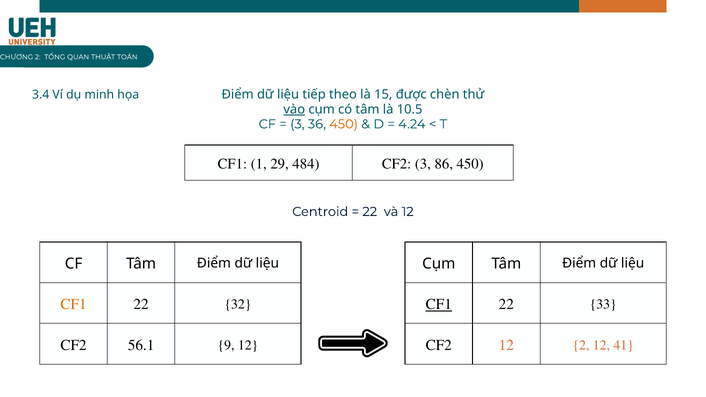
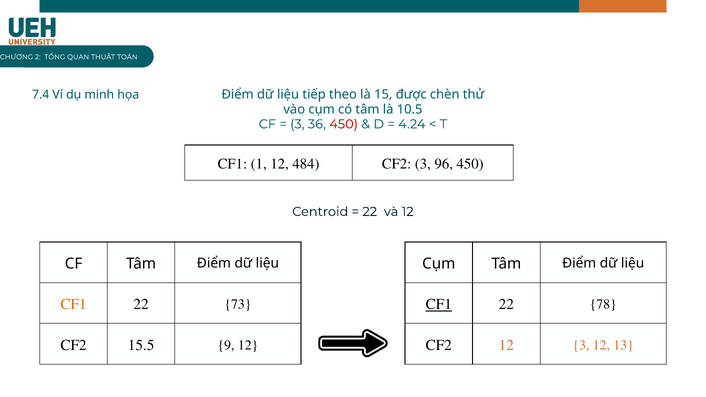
3.4: 3.4 -> 7.4 (41, 95)
vào underline: present -> none (294, 109)
450 colour: orange -> red (344, 124)
1 29: 29 -> 12 (280, 164)
86: 86 -> 96 (444, 164)
32: 32 -> 73 (238, 304)
33: 33 -> 78 (603, 304)
56.1: 56.1 -> 15.5 (141, 345)
12 2: 2 -> 3 (581, 345)
41: 41 -> 13 (624, 345)
